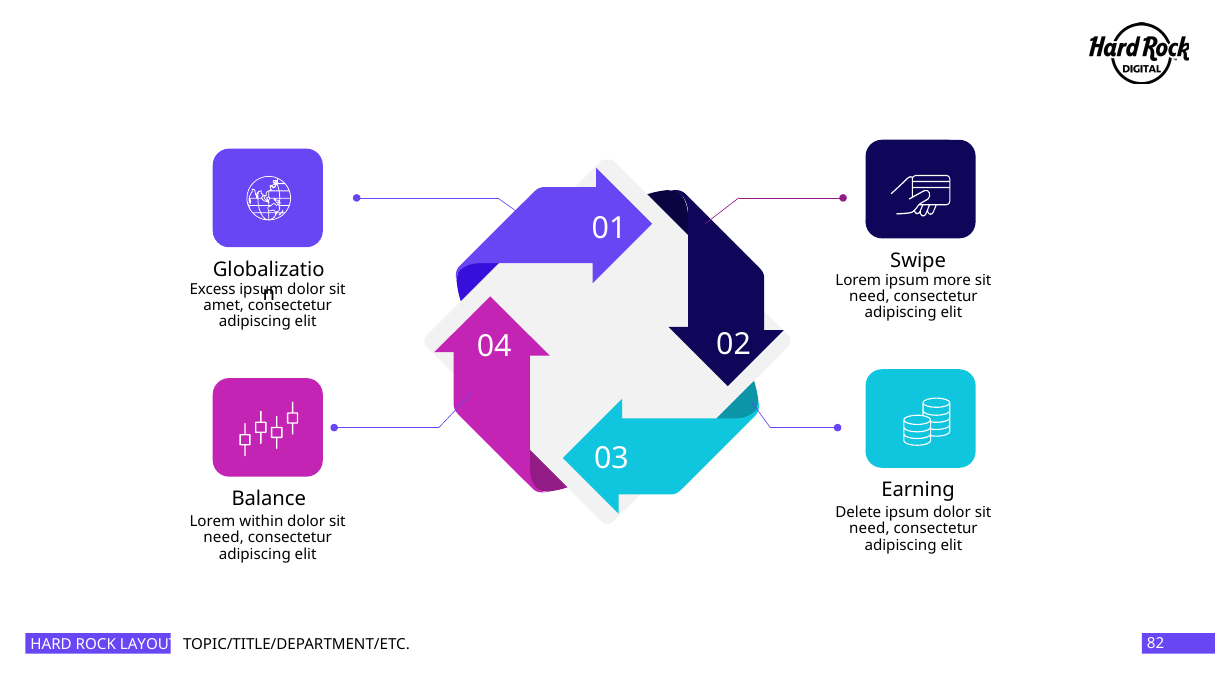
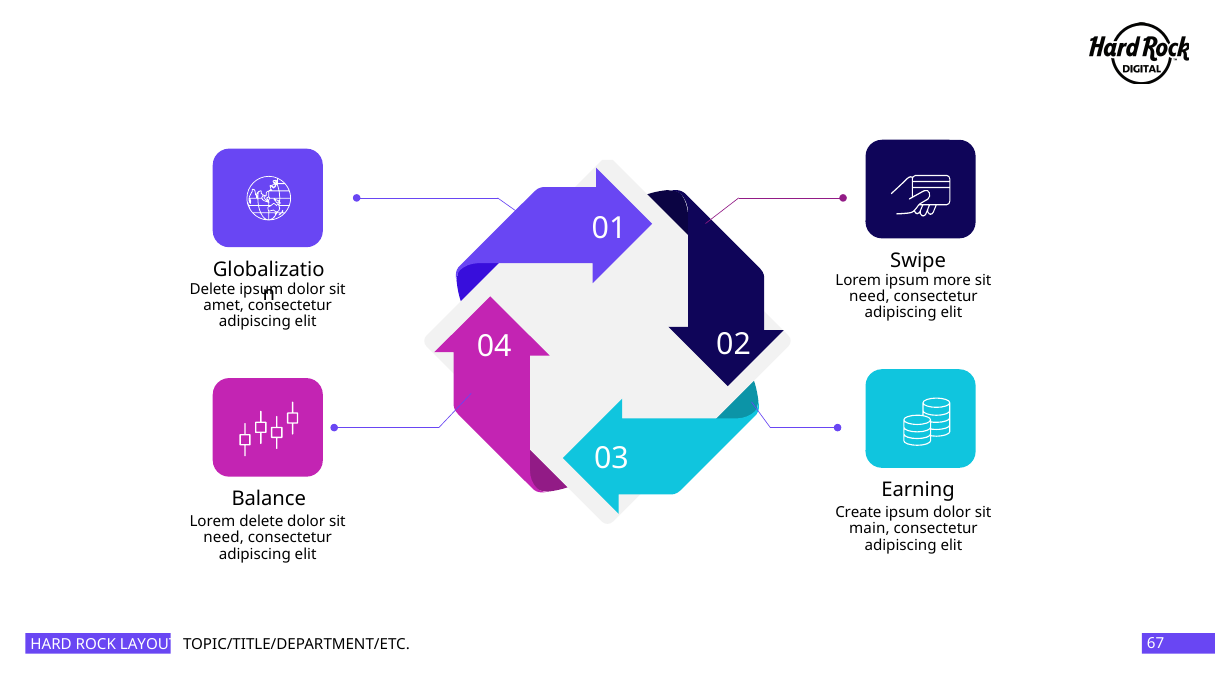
Excess: Excess -> Delete (213, 289)
Delete: Delete -> Create (858, 513)
Lorem within: within -> delete (261, 522)
need: need -> main (869, 529)
82: 82 -> 67 (1156, 644)
